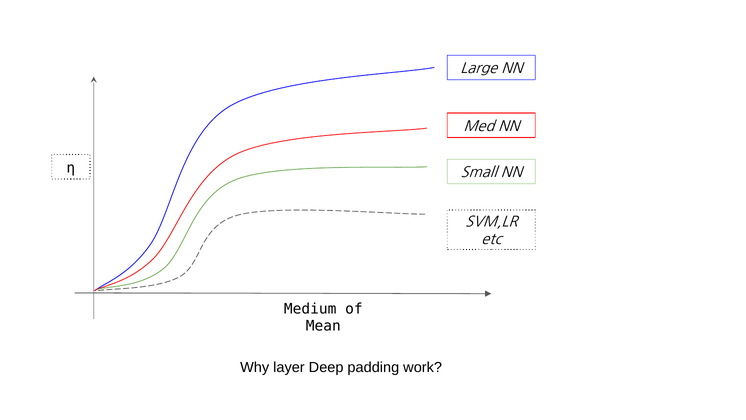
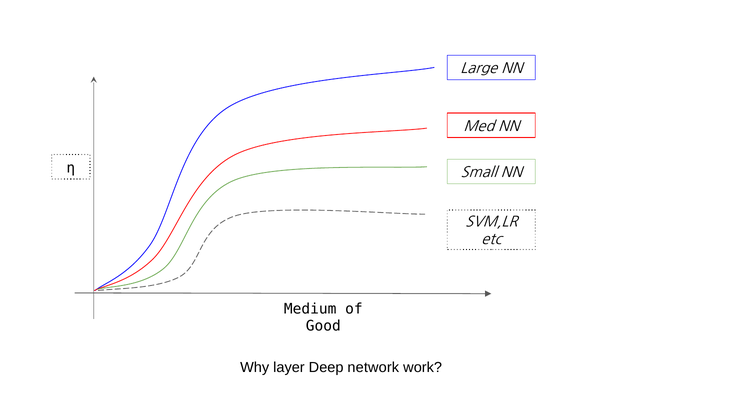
Mean: Mean -> Good (323, 326)
padding: padding -> network (373, 367)
